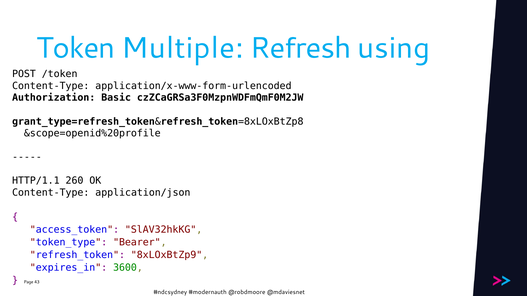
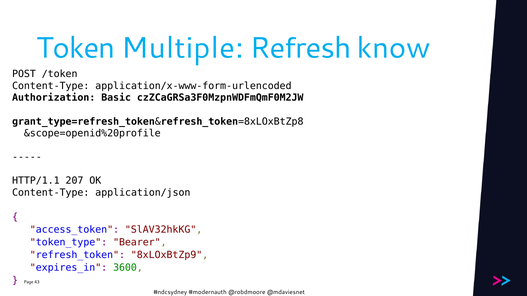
using: using -> know (394, 48)
260: 260 -> 207 (74, 181)
